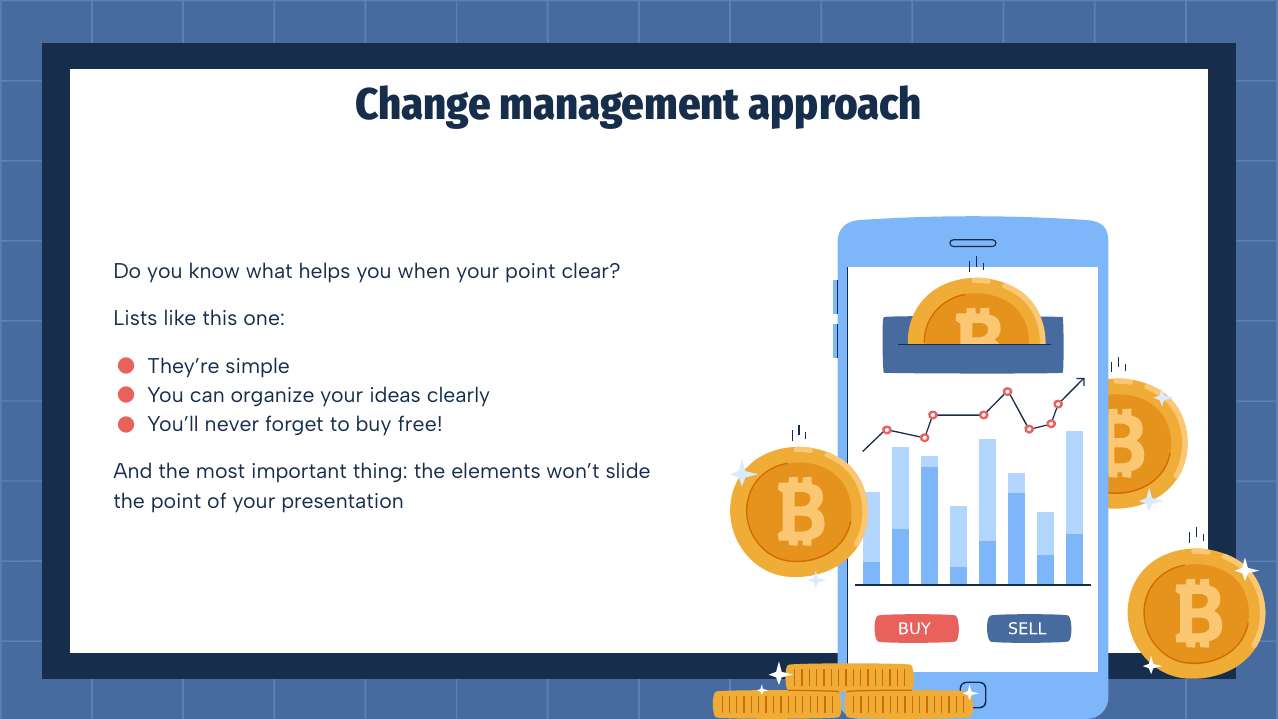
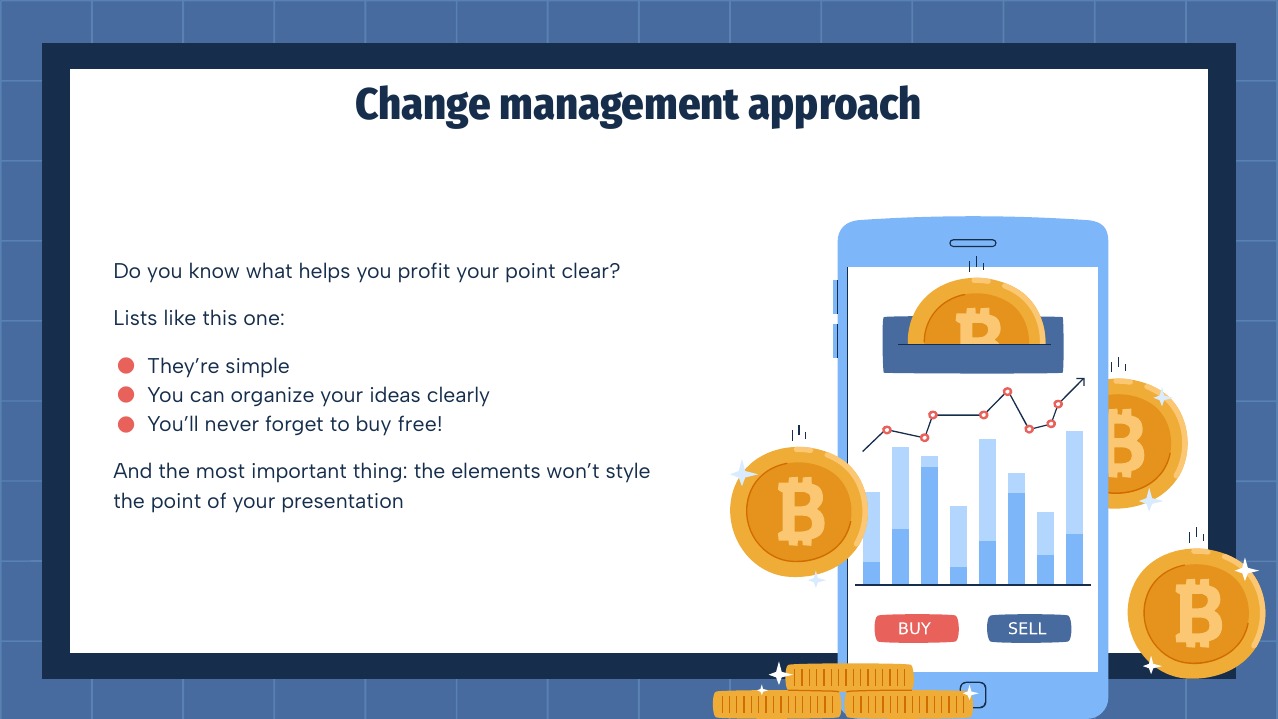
when: when -> profit (424, 272)
slide: slide -> style (628, 472)
